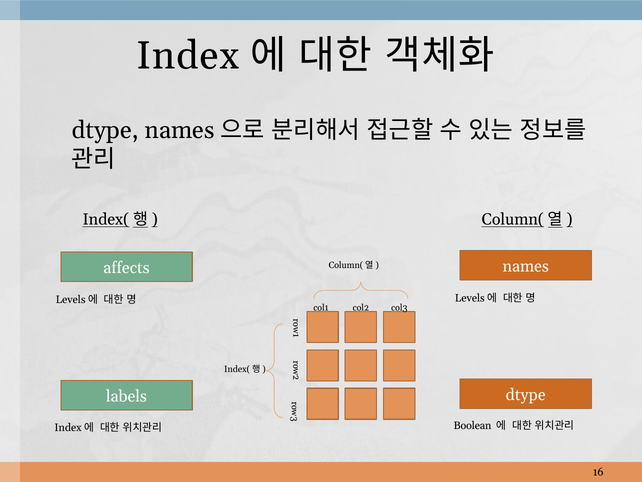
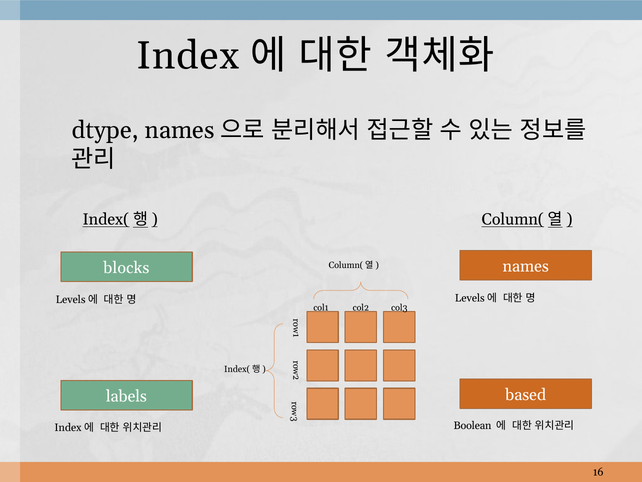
affects: affects -> blocks (126, 268)
dtype: dtype -> based (526, 395)
